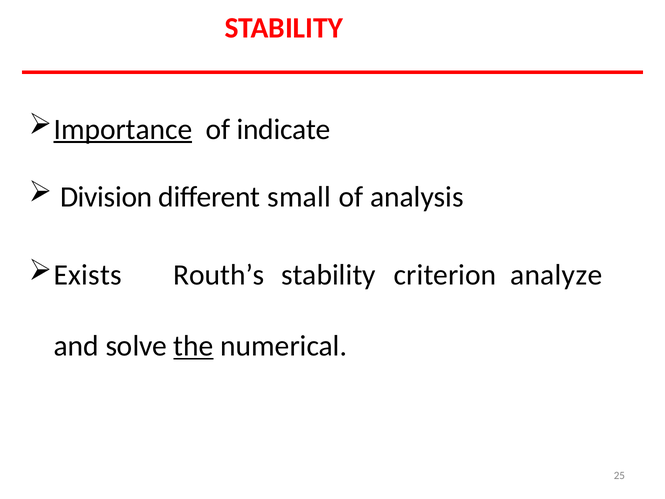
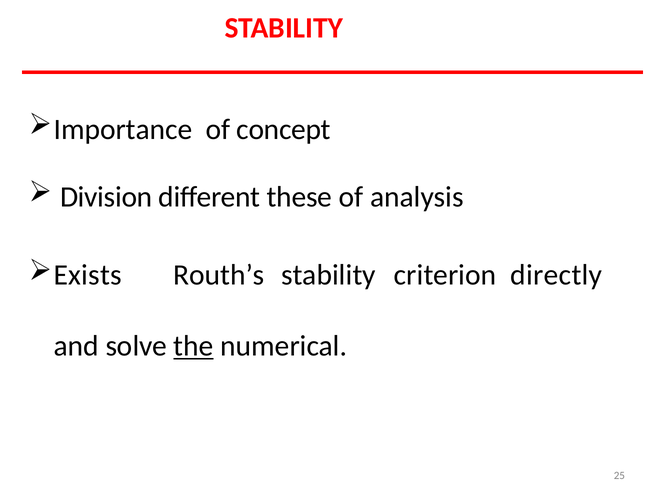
Importance underline: present -> none (123, 129)
indicate: indicate -> concept (284, 129)
small: small -> these (299, 197)
analyze: analyze -> directly (556, 275)
